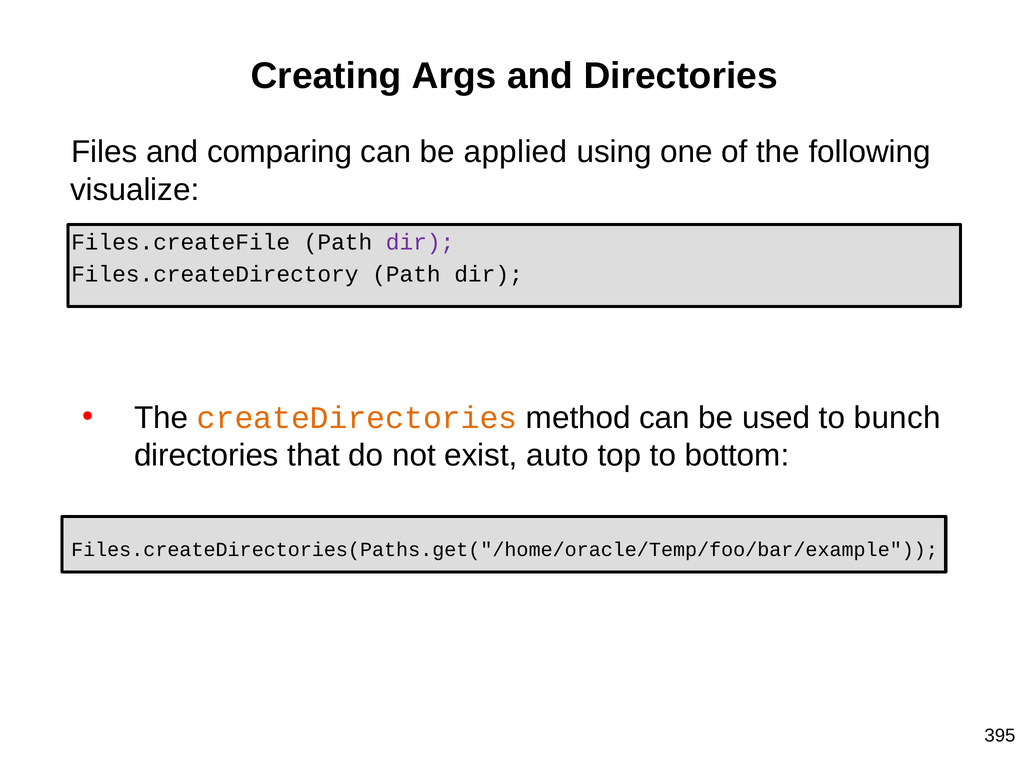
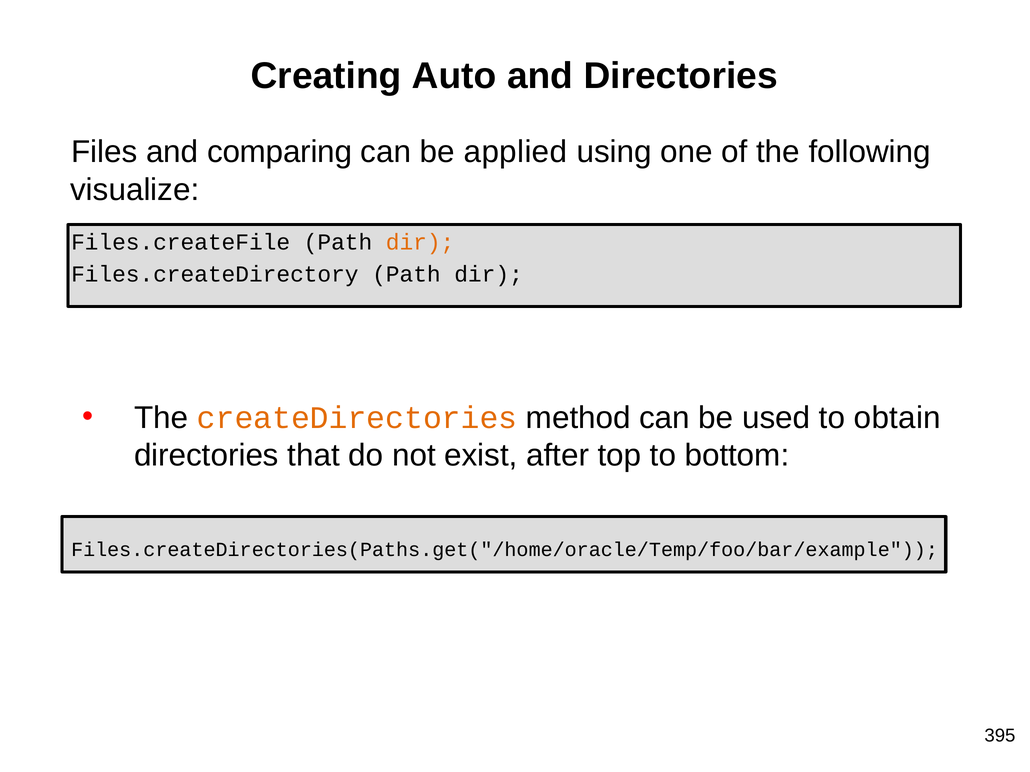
Args: Args -> Auto (454, 76)
dir colour: purple -> orange (420, 242)
bunch: bunch -> obtain (897, 418)
auto: auto -> after (558, 456)
